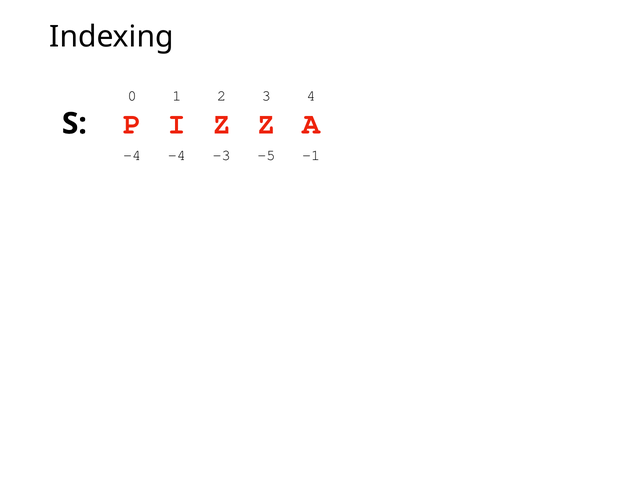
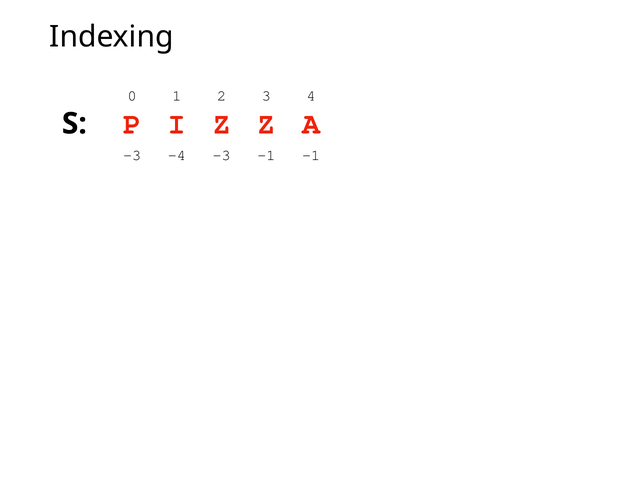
-4: -4 -> -3 (132, 155)
-3 -5: -5 -> -1 (266, 155)
